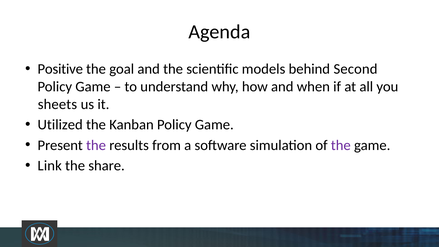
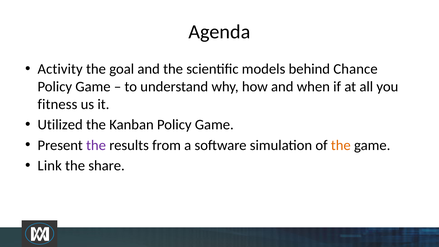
Positive: Positive -> Activity (60, 69)
Second: Second -> Chance (356, 69)
sheets: sheets -> fitness (57, 104)
the colour: purple -> orange (341, 145)
